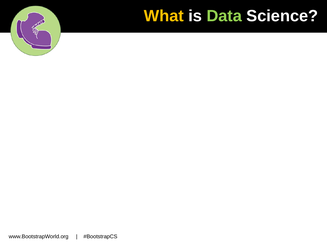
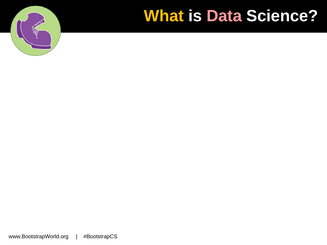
Data colour: light green -> pink (224, 16)
